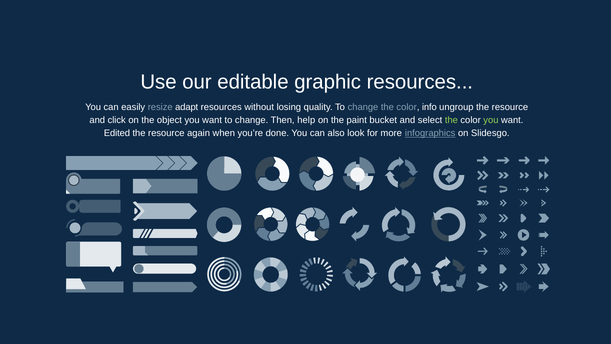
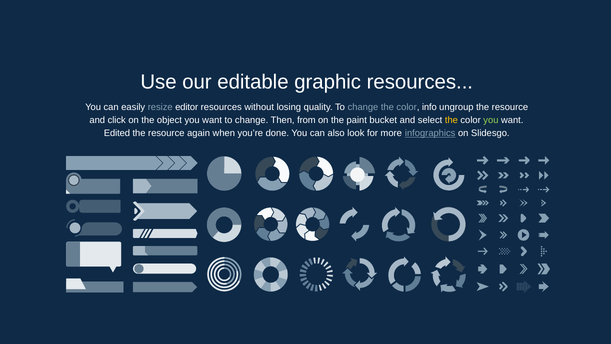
adapt: adapt -> editor (187, 107)
help: help -> from (306, 120)
the colour: light green -> yellow (451, 120)
